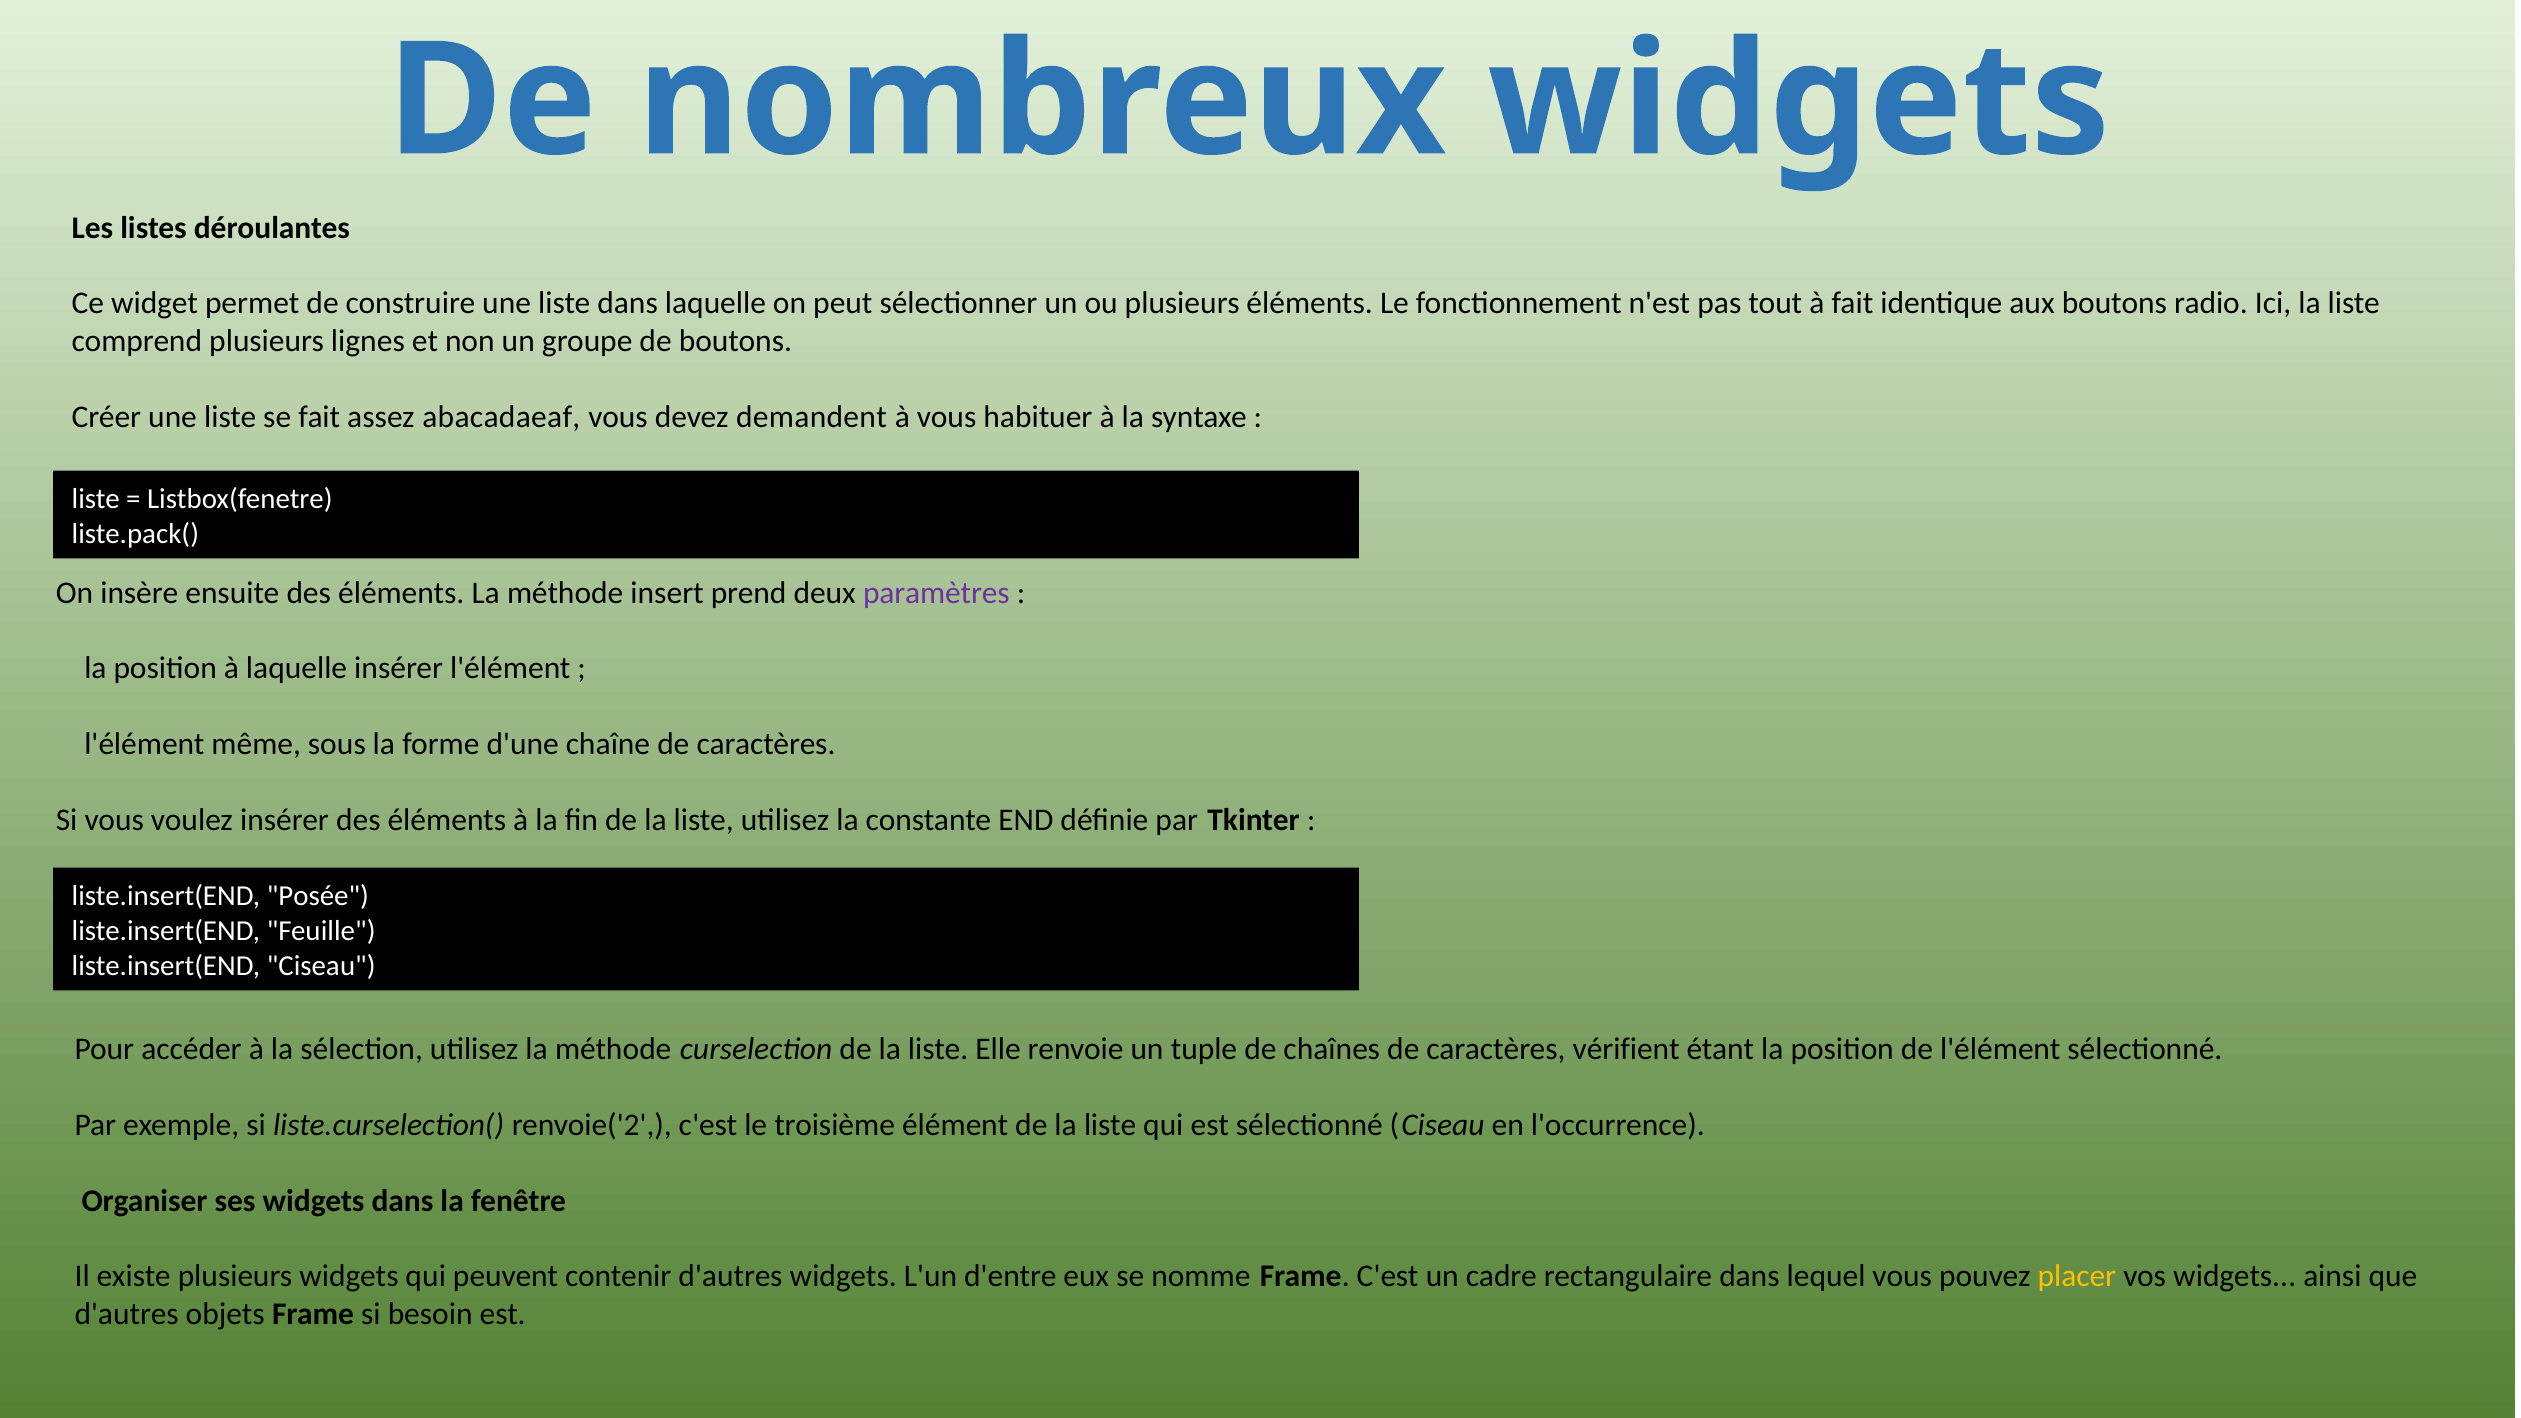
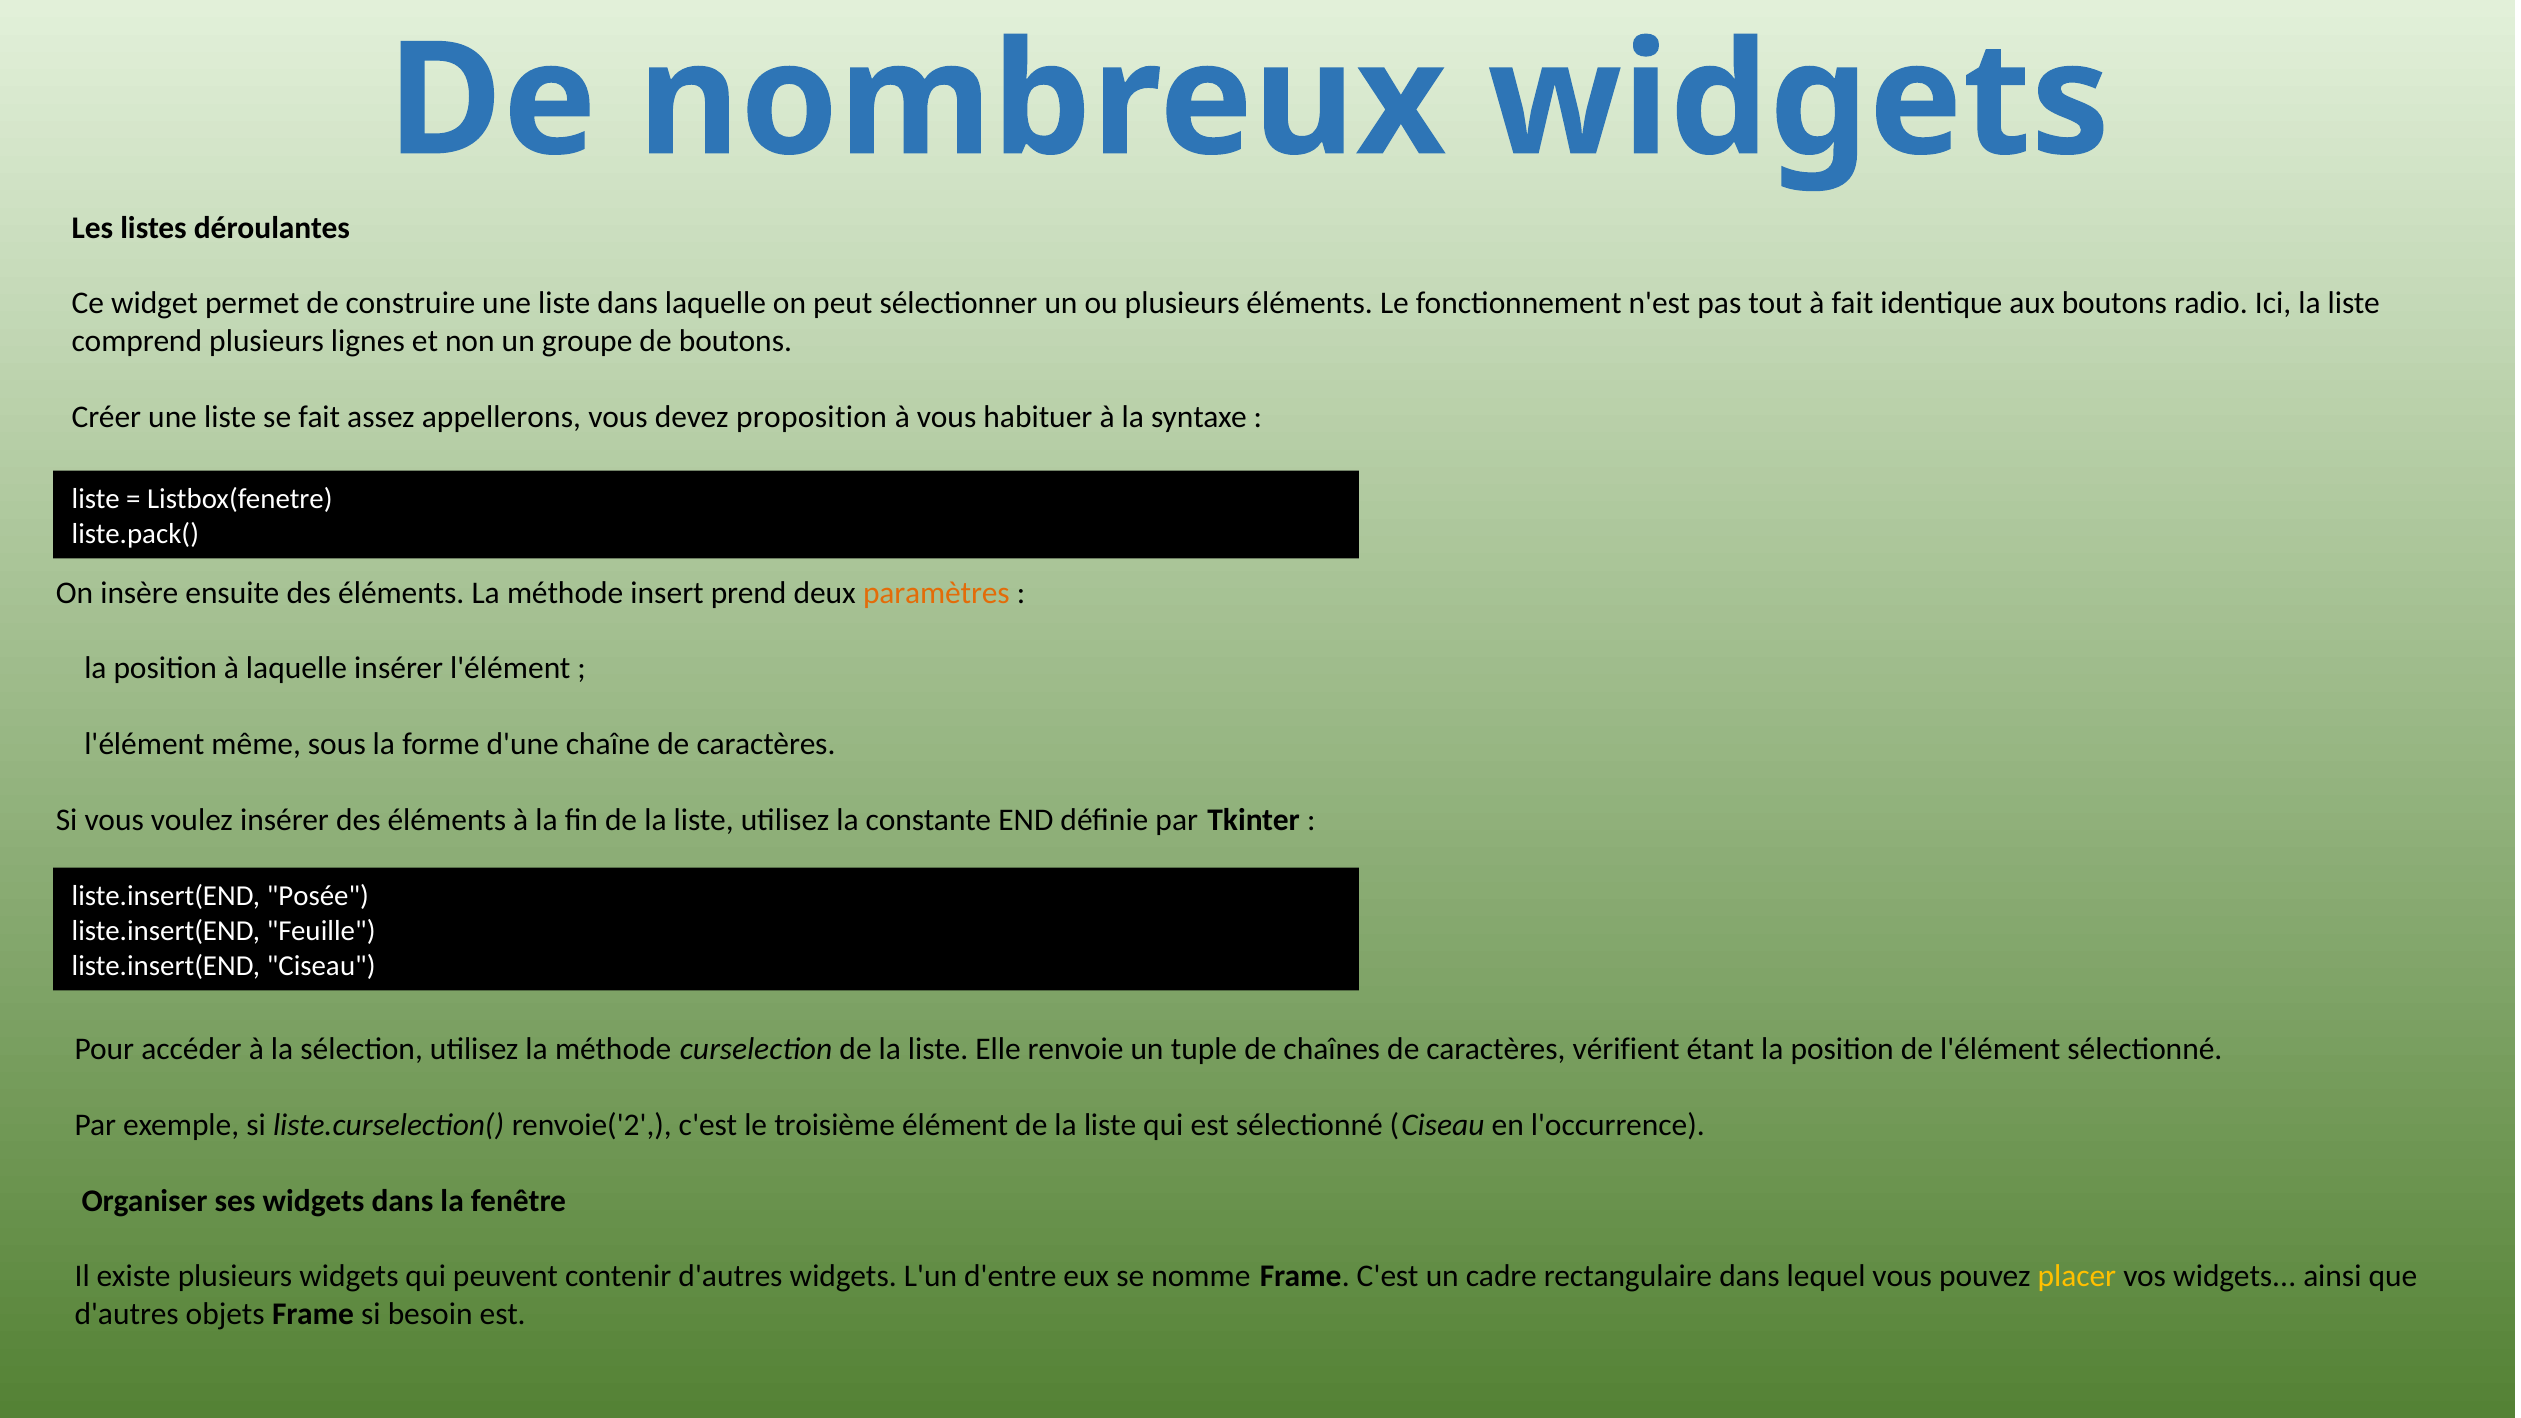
abacadaeaf: abacadaeaf -> appellerons (501, 417)
demandent: demandent -> proposition (811, 417)
paramètres colour: purple -> orange (936, 593)
